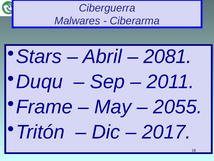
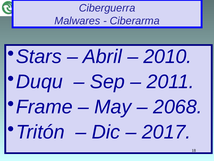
2081: 2081 -> 2010 (168, 56)
2055: 2055 -> 2068 (178, 107)
